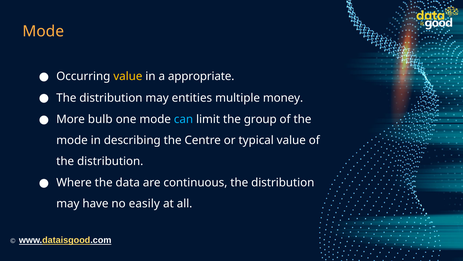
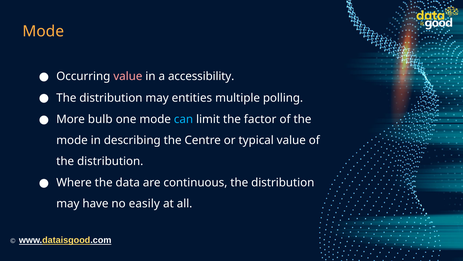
value colour: yellow -> pink (128, 76)
appropriate: appropriate -> accessibility (201, 76)
money: money -> polling (283, 98)
group: group -> factor (260, 119)
